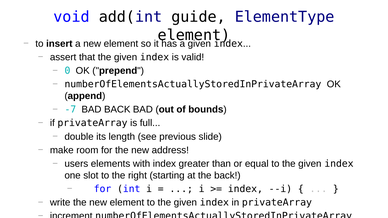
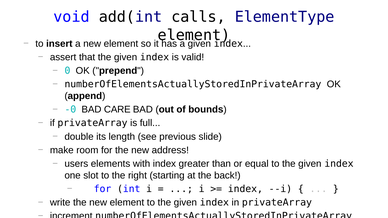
guide: guide -> calls (199, 17)
-7: -7 -> -0 (70, 110)
BAD BACK: BACK -> CARE (117, 110)
